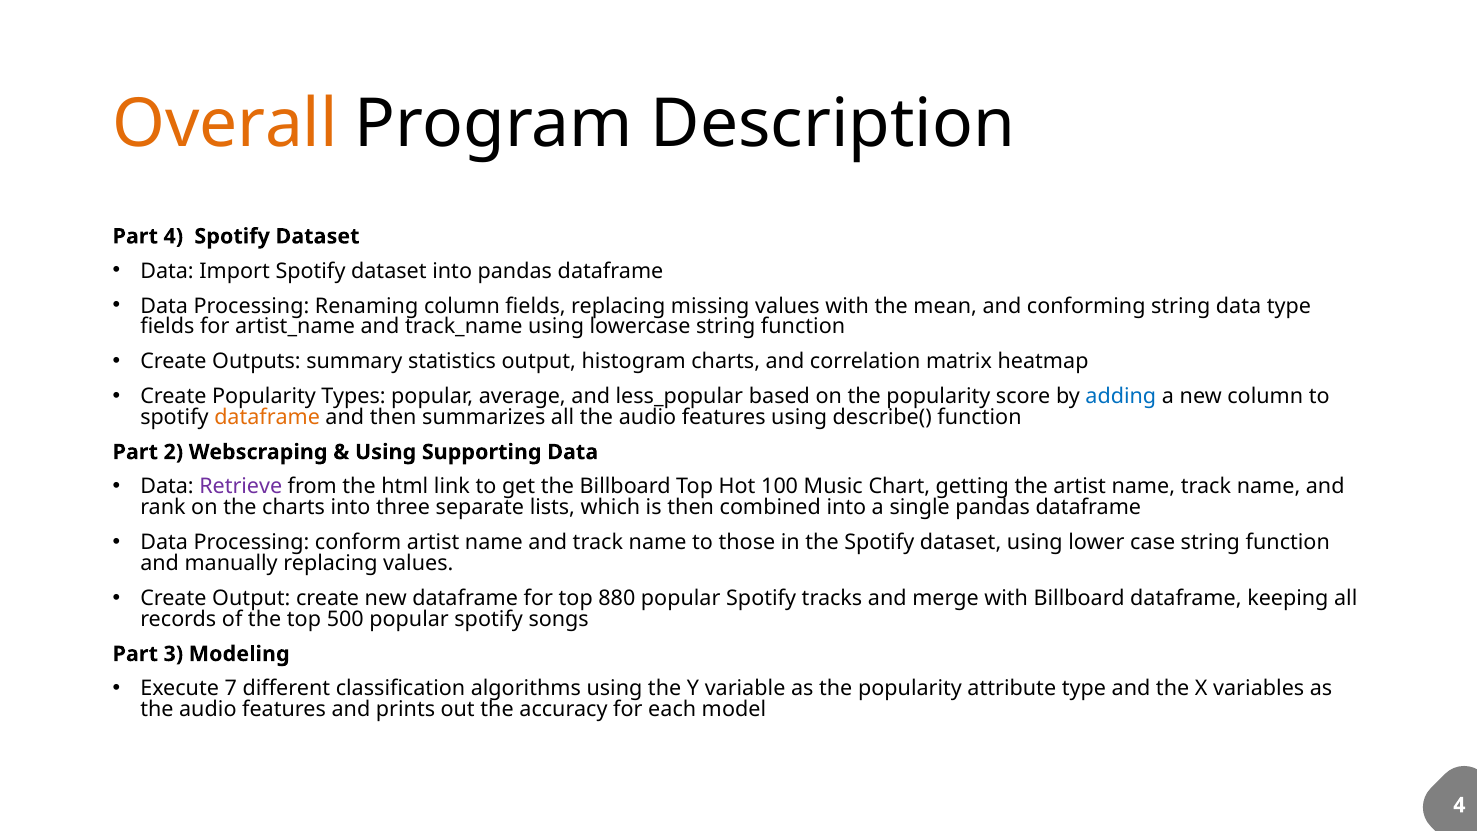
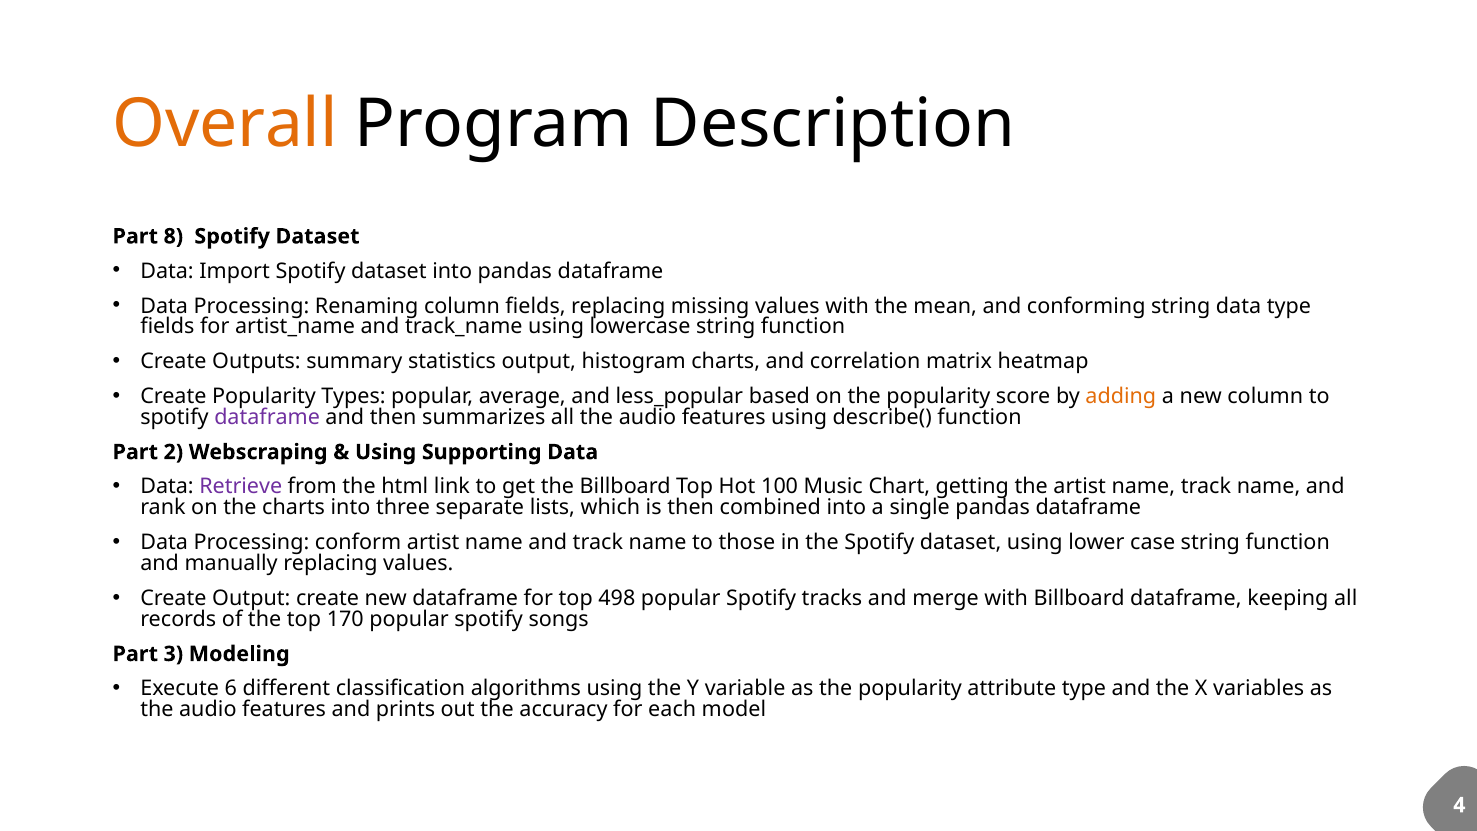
Part 4: 4 -> 8 (173, 236)
adding colour: blue -> orange (1121, 396)
dataframe colour: orange -> purple (267, 417)
880: 880 -> 498 (617, 598)
500: 500 -> 170 (345, 619)
7: 7 -> 6 (231, 689)
